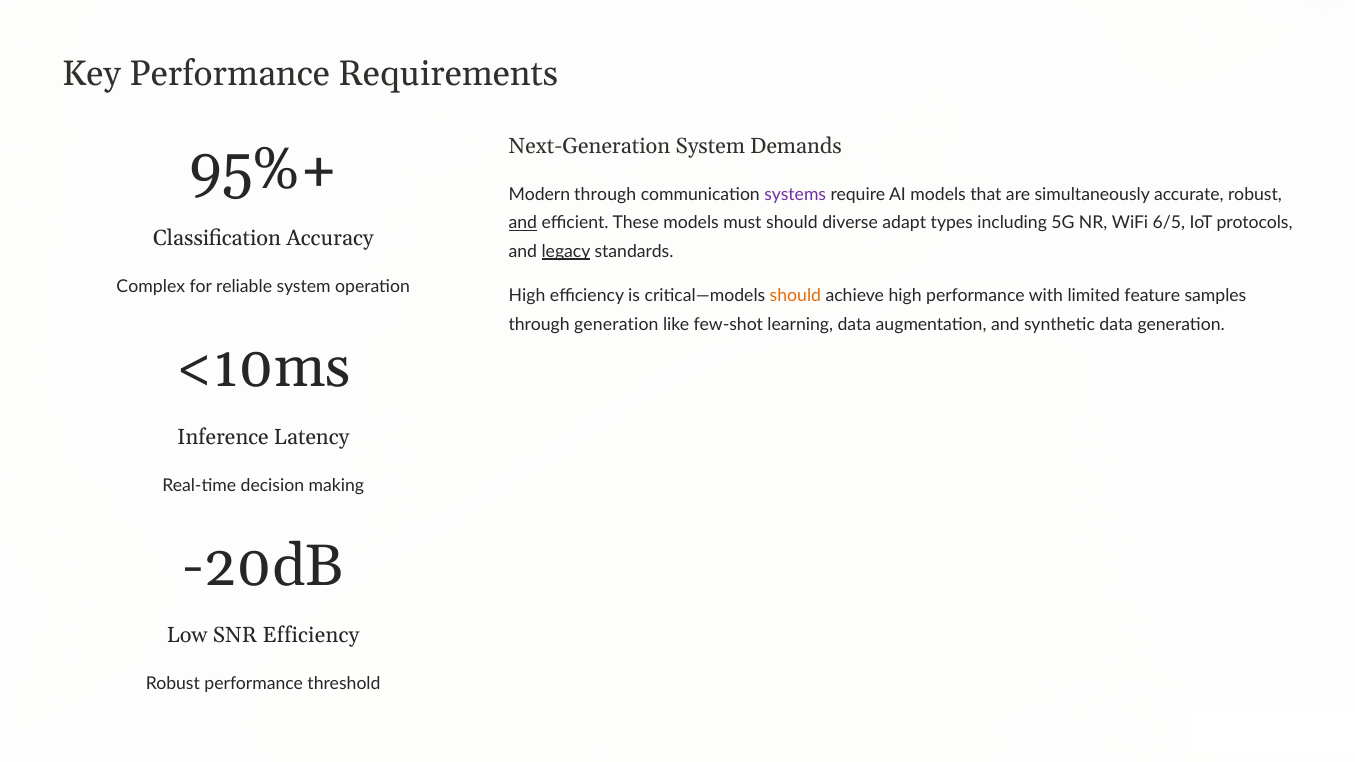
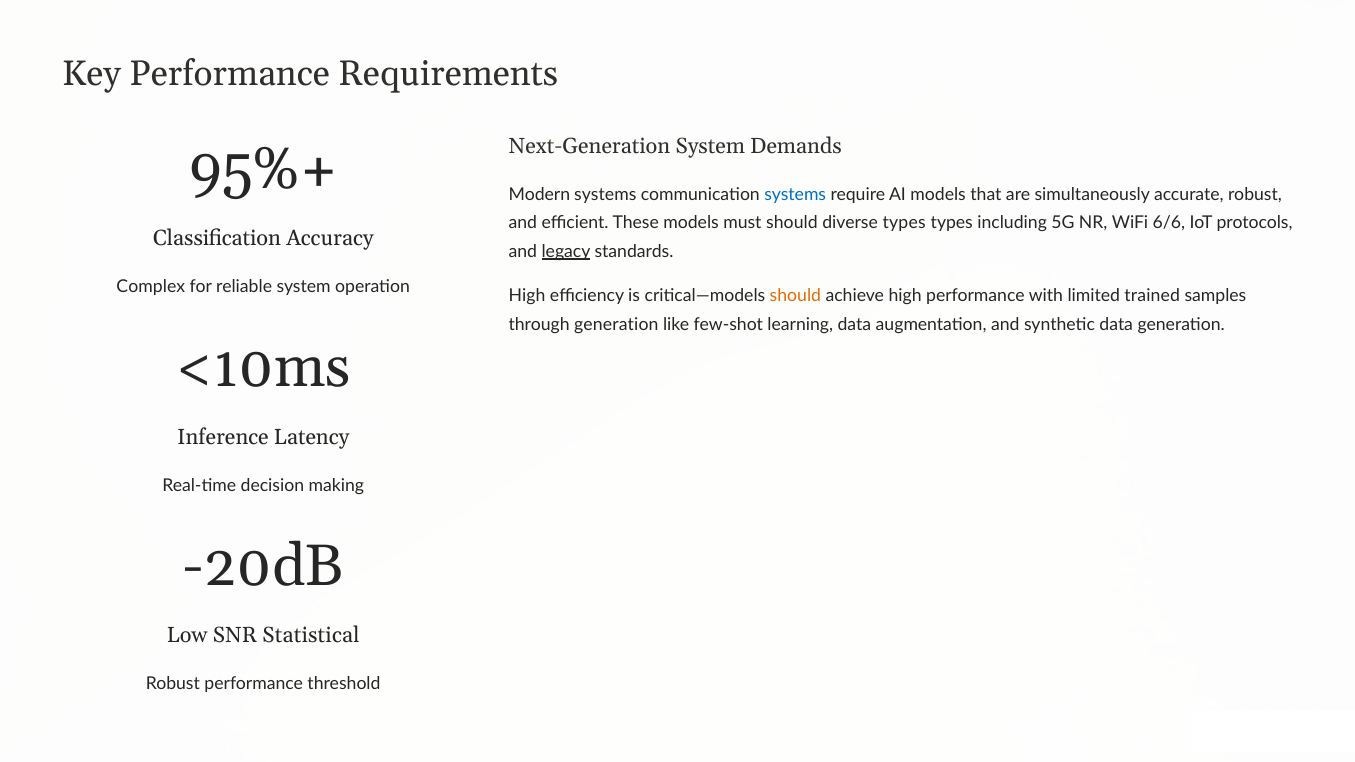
Modern through: through -> systems (605, 195)
systems colour: purple -> blue (795, 195)
and underline: present -> none (523, 223)
diverse adapt: adapt -> types (904, 223)
6/5: 6/5 -> 6/6 (1169, 223)
feature: feature -> trained (1152, 296)
SNR Efficiency: Efficiency -> Statistical (311, 636)
